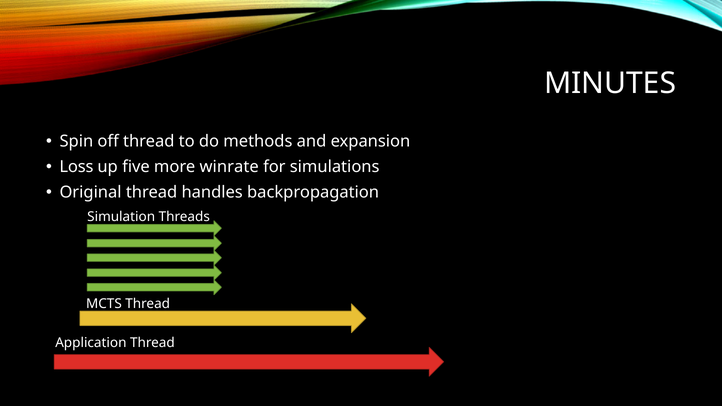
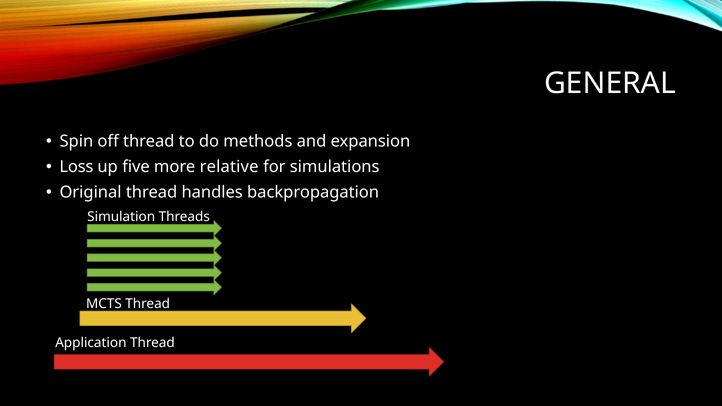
MINUTES: MINUTES -> GENERAL (610, 83)
winrate: winrate -> relative (229, 167)
